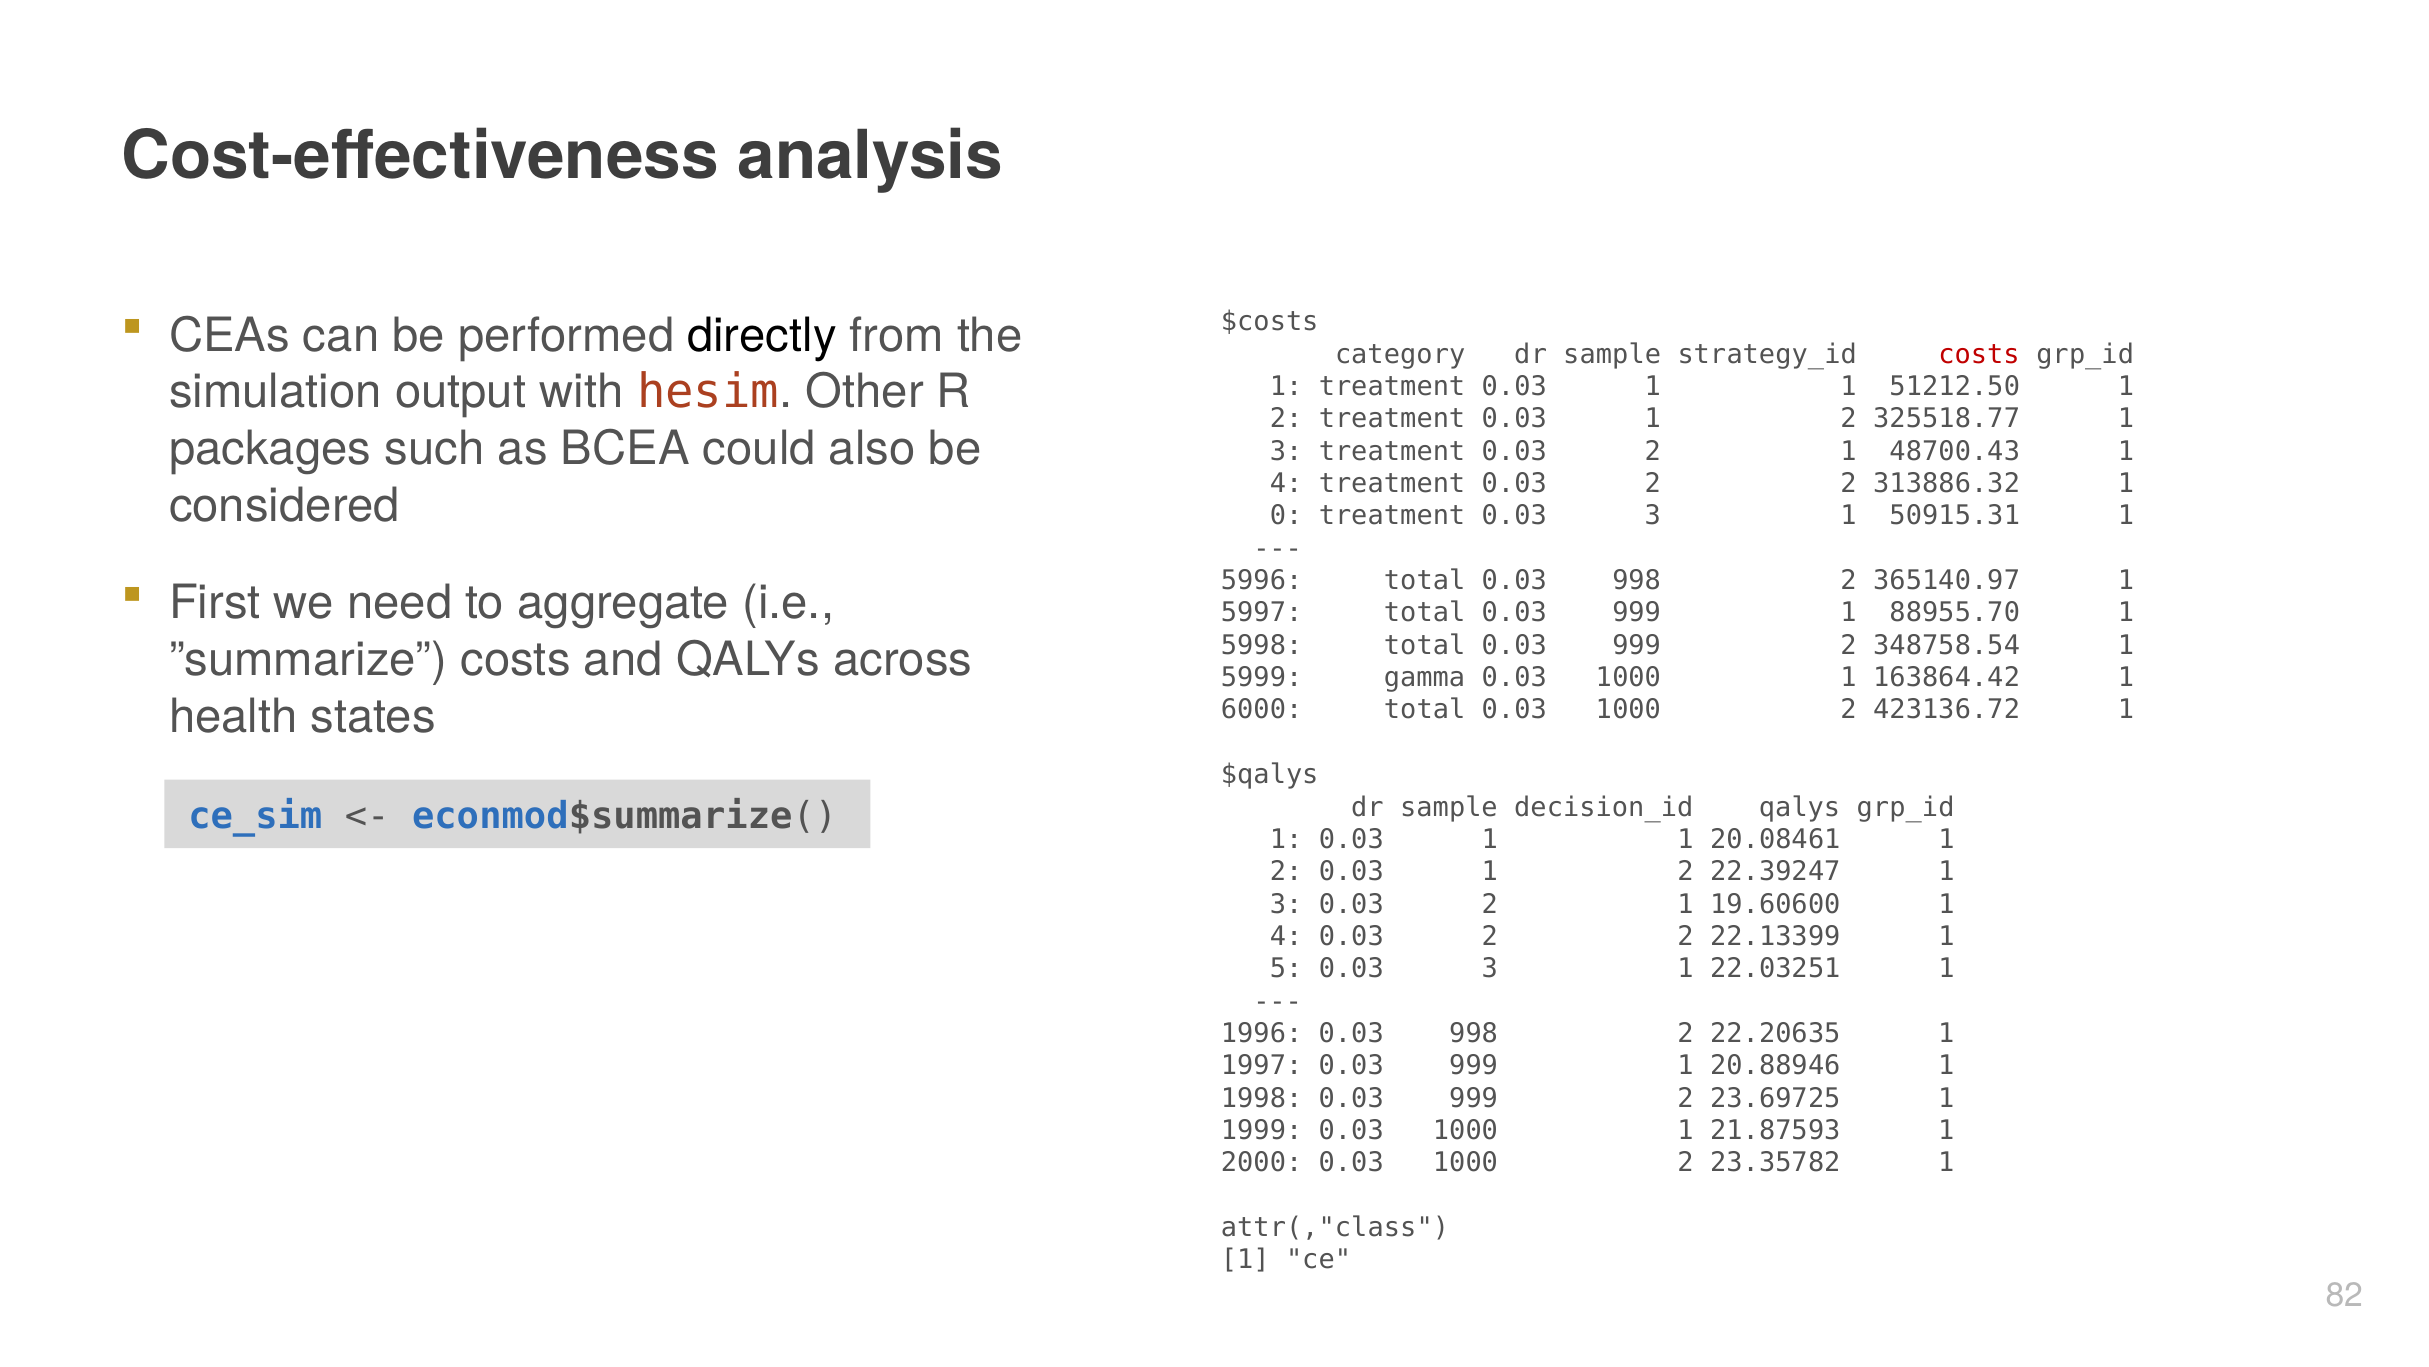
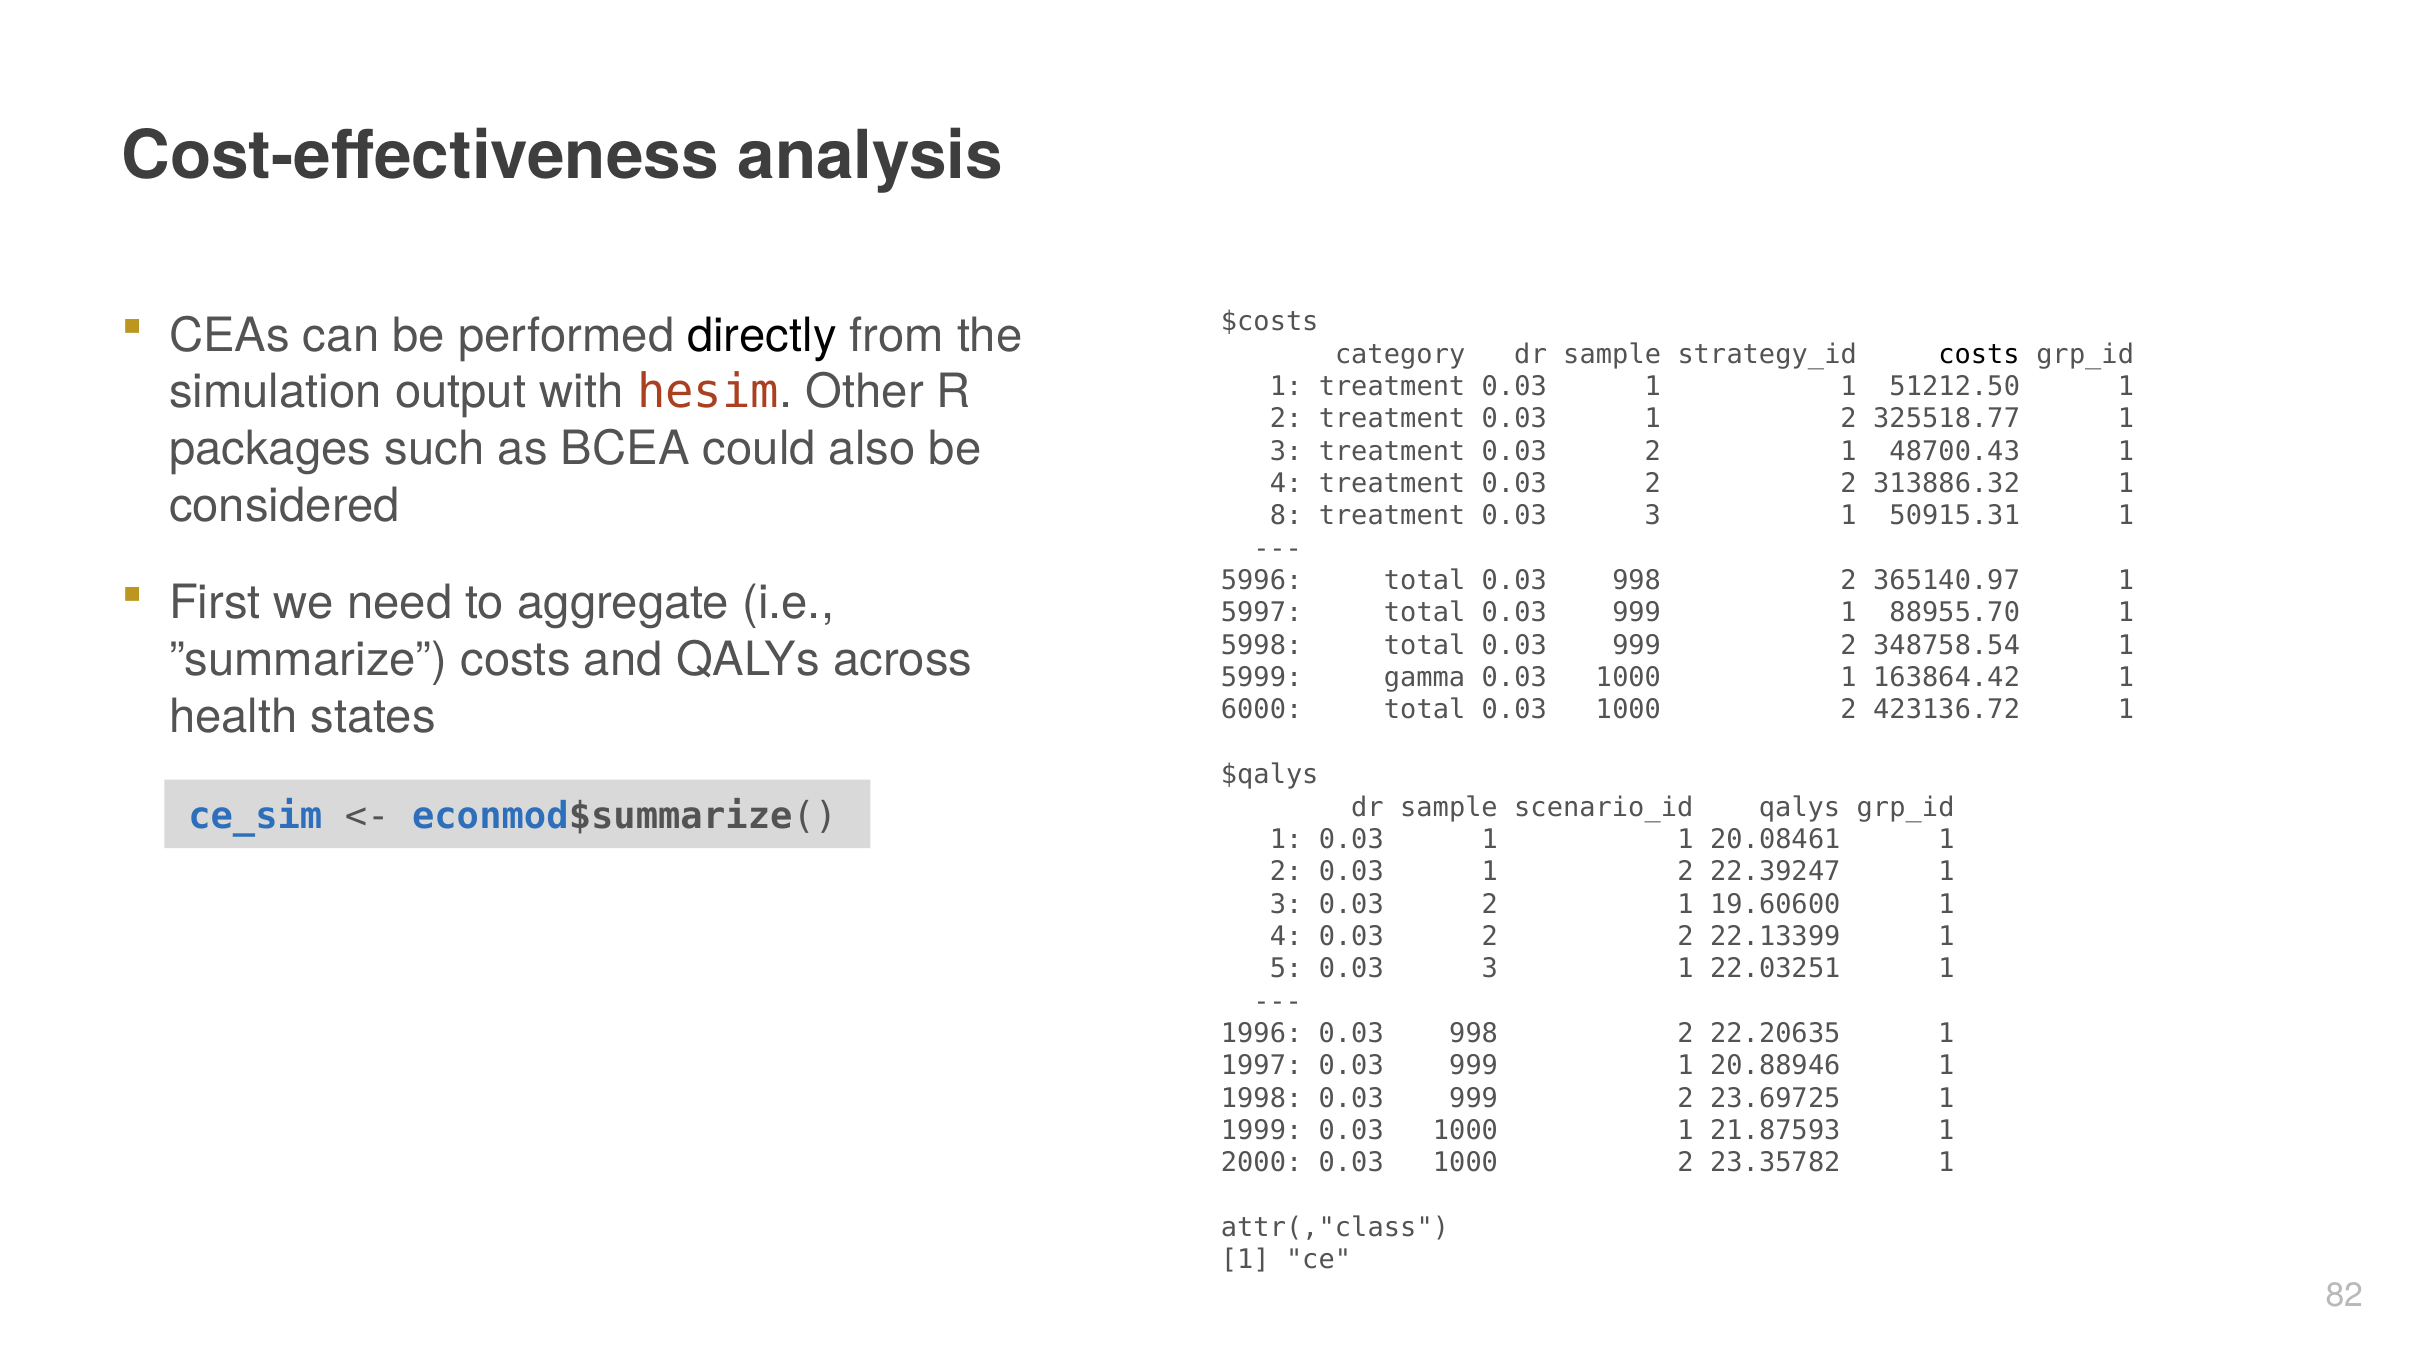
costs colour: red -> black (1979, 354)
0: 0 -> 8 (1286, 516)
decision_id: decision_id -> scenario_id (1604, 807)
